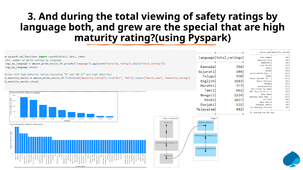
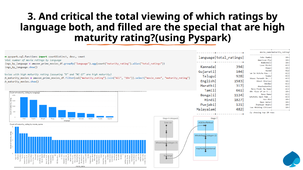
during: during -> critical (77, 17)
safety: safety -> which (210, 17)
grew: grew -> filled (130, 27)
